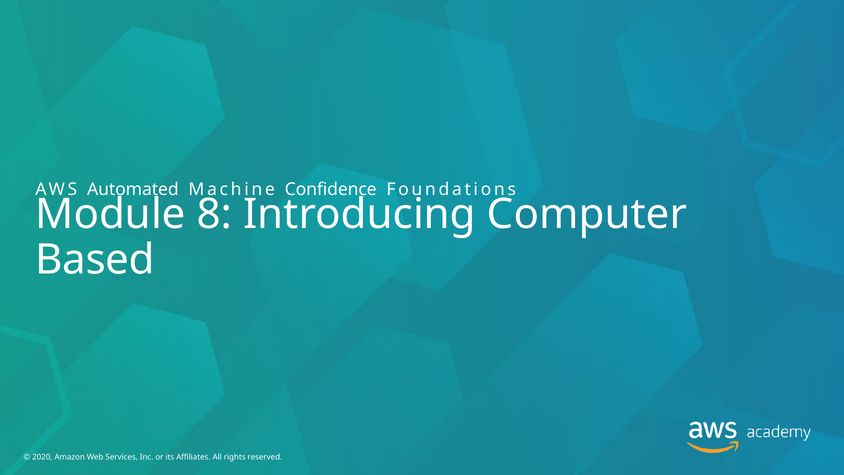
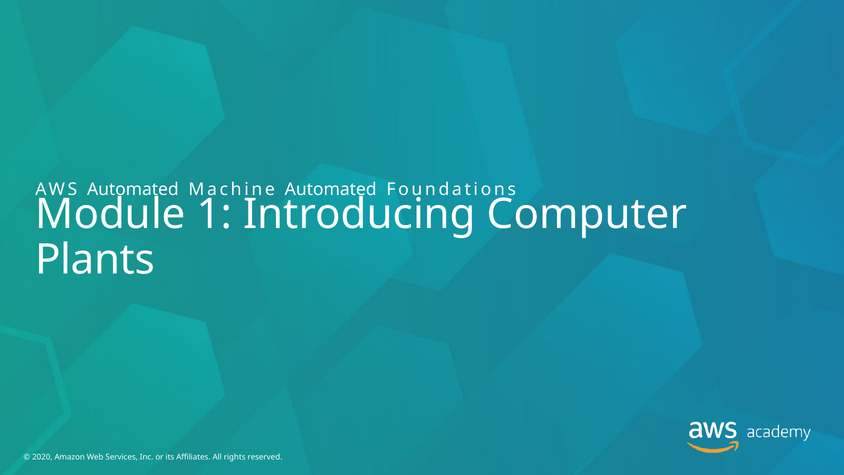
Machine Confidence: Confidence -> Automated (331, 189)
8: 8 -> 1 (214, 214)
Based: Based -> Plants (95, 260)
